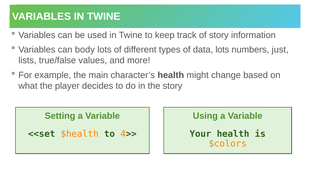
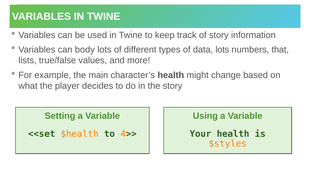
just: just -> that (280, 50)
$colors: $colors -> $styles (228, 144)
